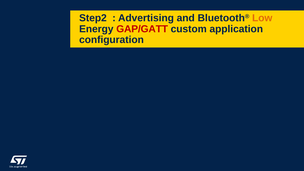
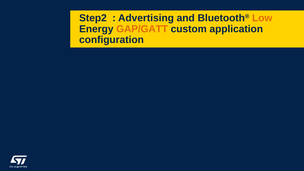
GAP/GATT colour: red -> orange (142, 29)
